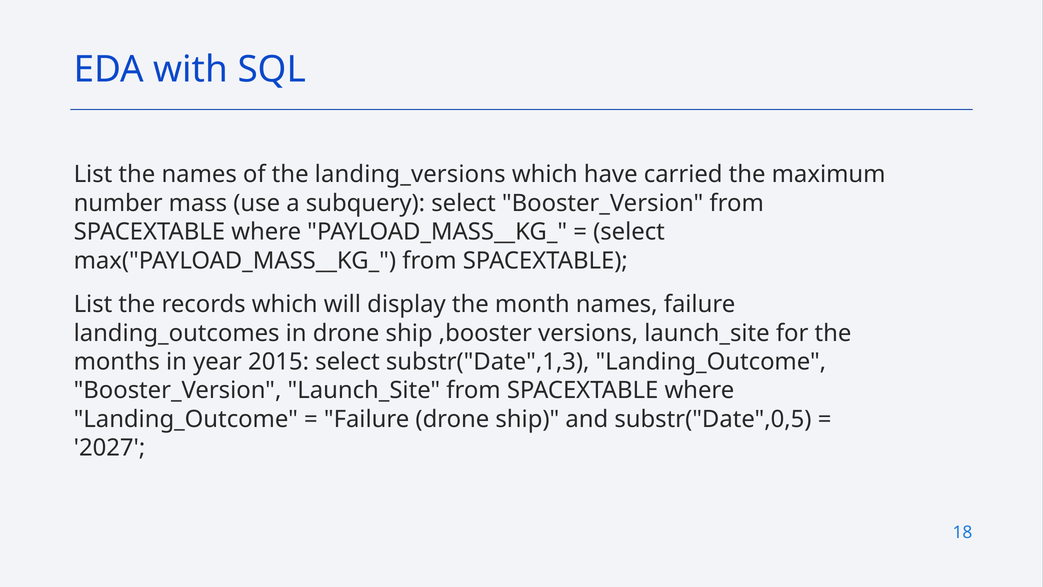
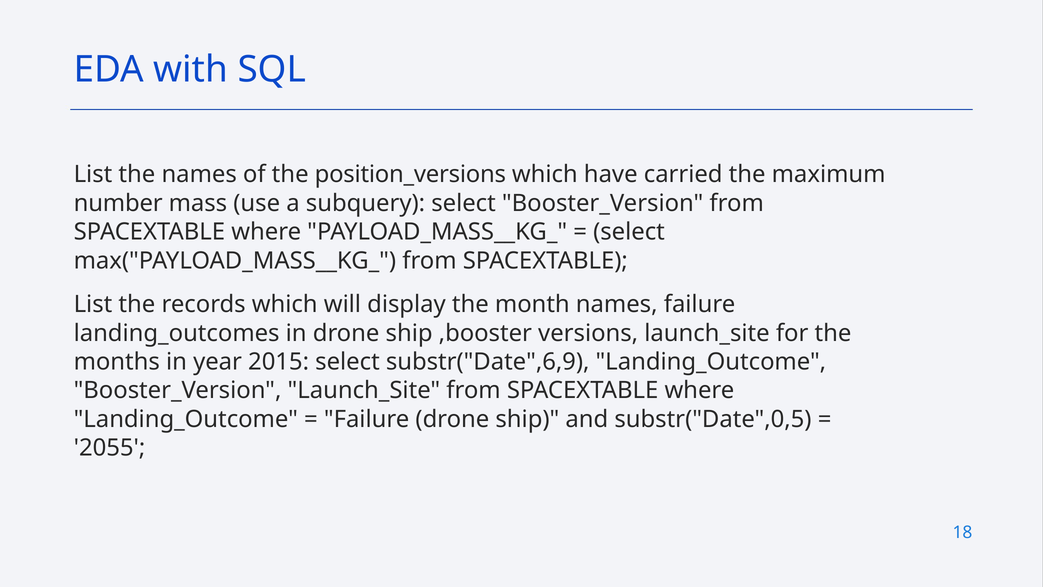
landing_versions: landing_versions -> position_versions (410, 174)
substr("Date",1,3: substr("Date",1,3 -> substr("Date",6,9 (488, 362)
2027: 2027 -> 2055 (110, 448)
